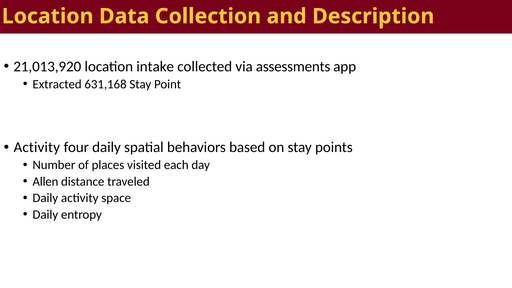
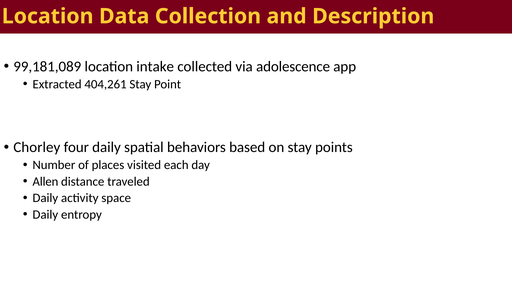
21,013,920: 21,013,920 -> 99,181,089 (47, 66)
assessments: assessments -> adolescence (293, 66)
631,168: 631,168 -> 404,261 (106, 84)
Activity: Activity -> Chorley (37, 147)
